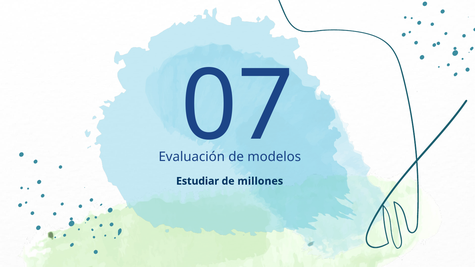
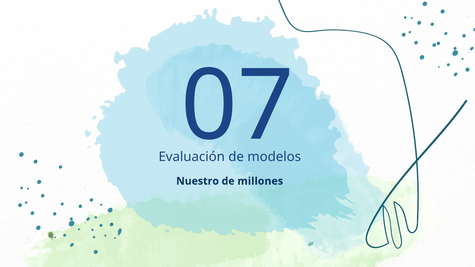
Estudiar: Estudiar -> Nuestro (198, 181)
